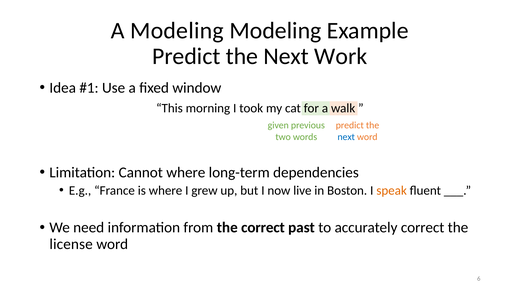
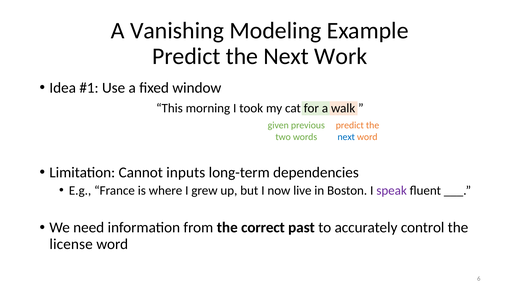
A Modeling: Modeling -> Vanishing (177, 31)
Cannot where: where -> inputs (186, 173)
speak colour: orange -> purple (392, 191)
accurately correct: correct -> control (423, 228)
